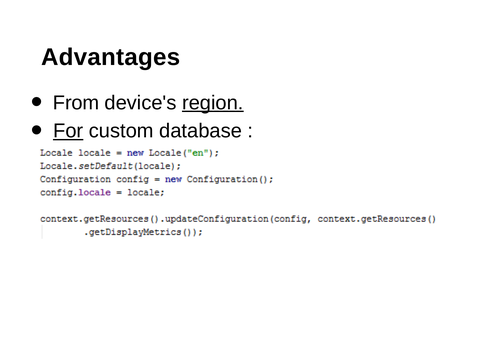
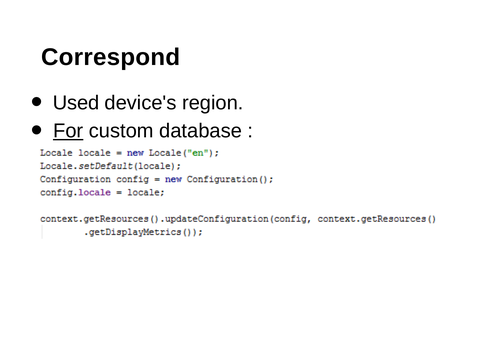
Advantages: Advantages -> Correspond (111, 57)
From: From -> Used (76, 103)
region underline: present -> none (213, 103)
